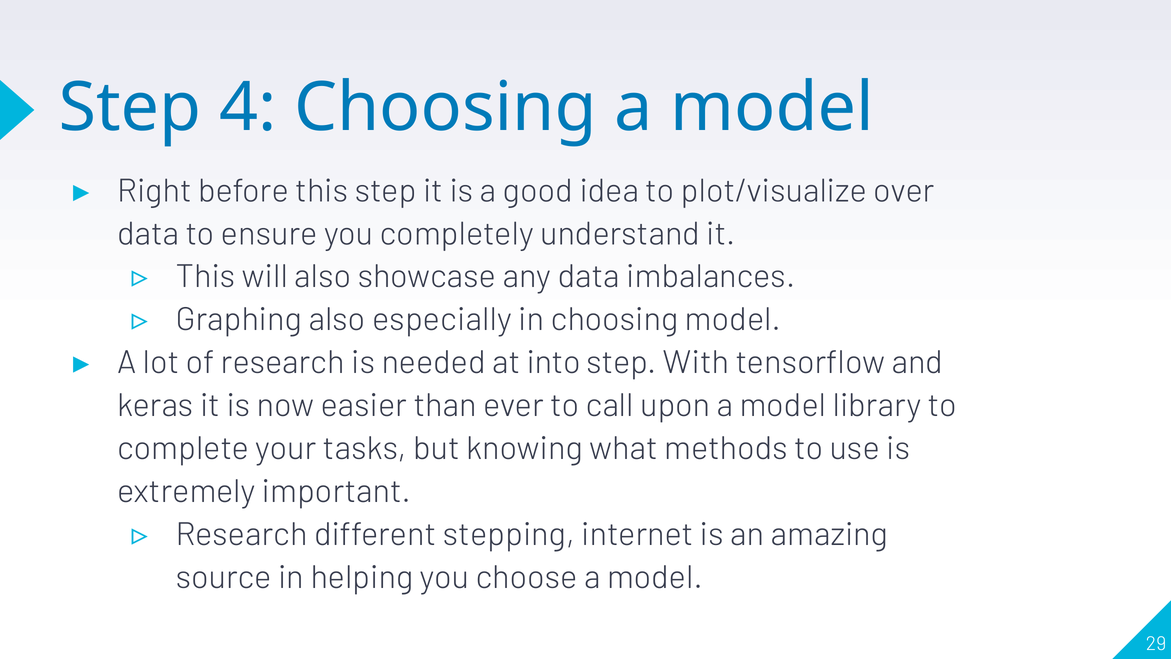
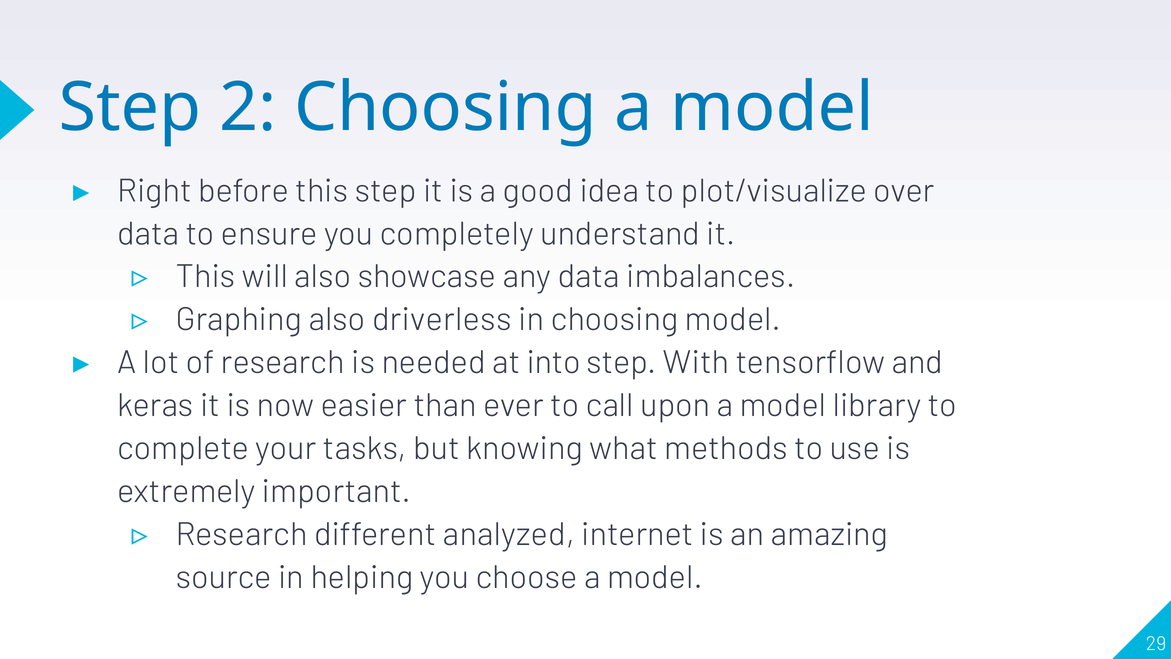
4: 4 -> 2 (248, 107)
especially: especially -> driverless (442, 320)
stepping: stepping -> analyzed (509, 534)
